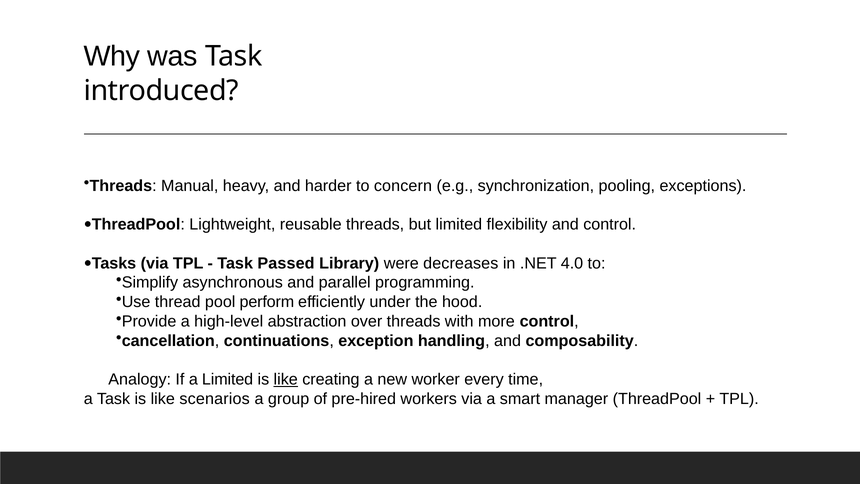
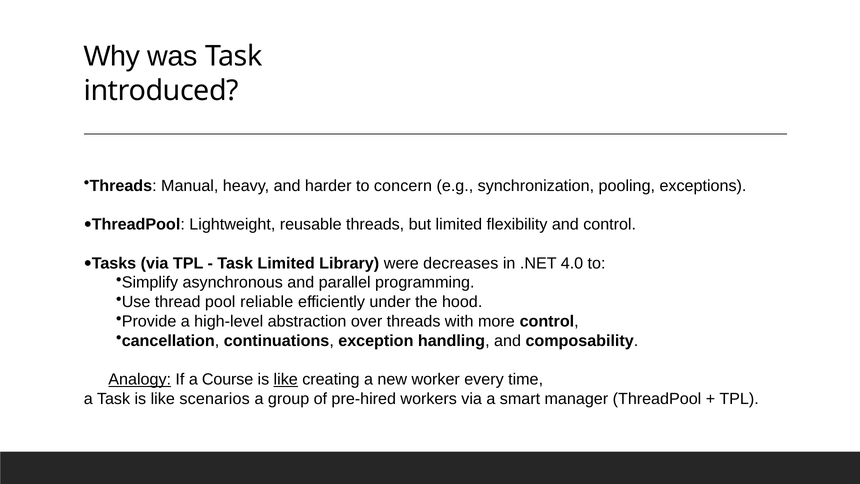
Task Passed: Passed -> Limited (286, 263)
perform: perform -> reliable (267, 302)
Analogy underline: none -> present (140, 379)
a Limited: Limited -> Course (228, 379)
